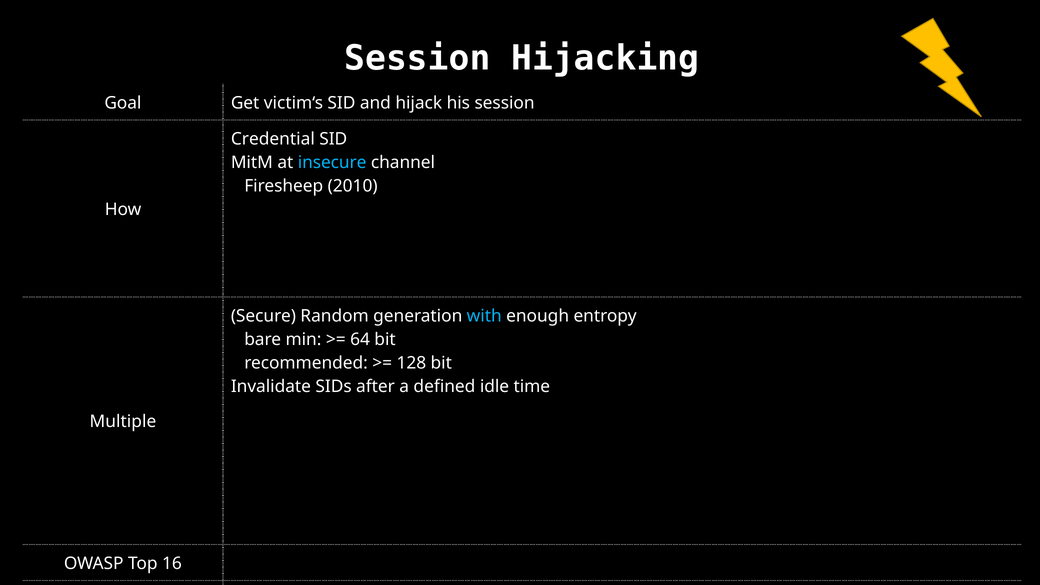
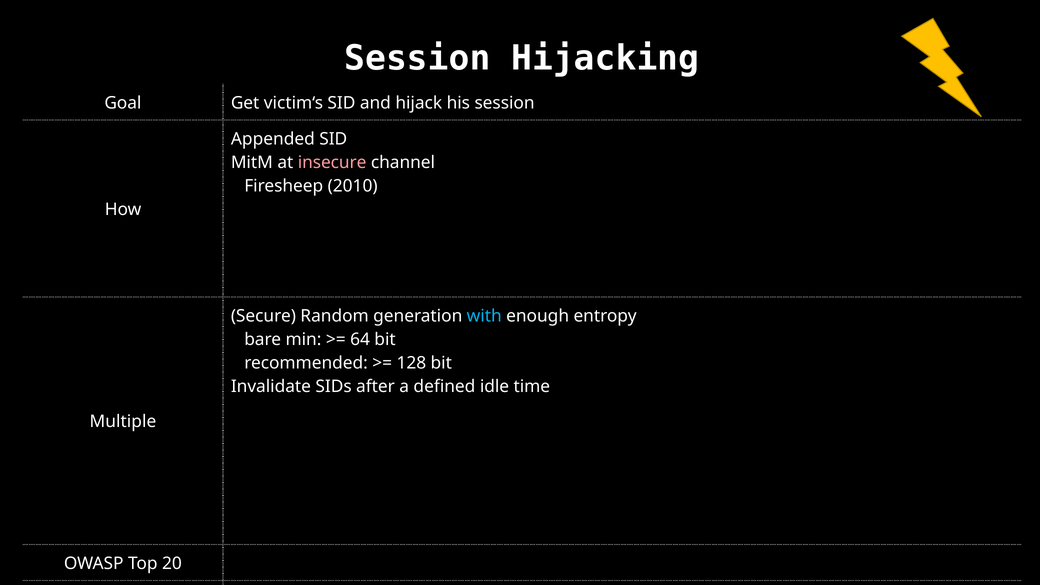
Credential: Credential -> Appended (273, 139)
insecure colour: light blue -> pink (332, 162)
16: 16 -> 20 (172, 563)
